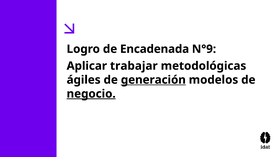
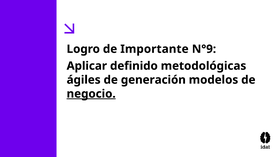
Encadenada: Encadenada -> Importante (154, 49)
trabajar: trabajar -> definido (134, 66)
generación underline: present -> none (153, 80)
